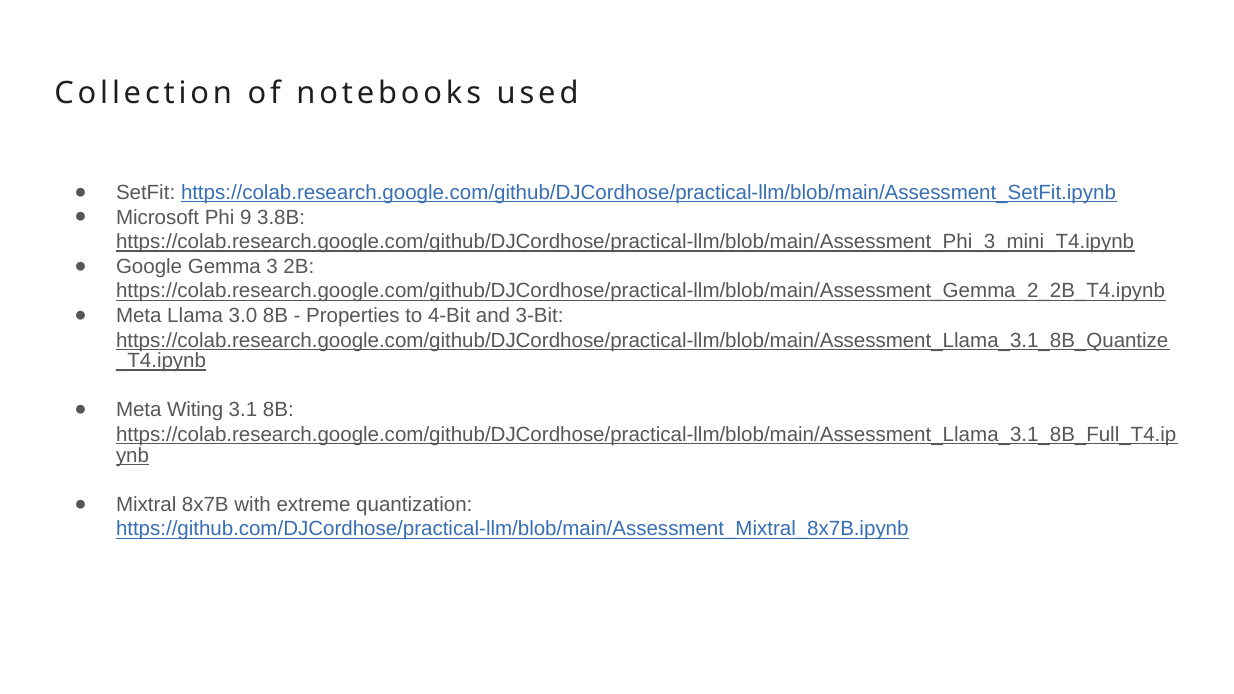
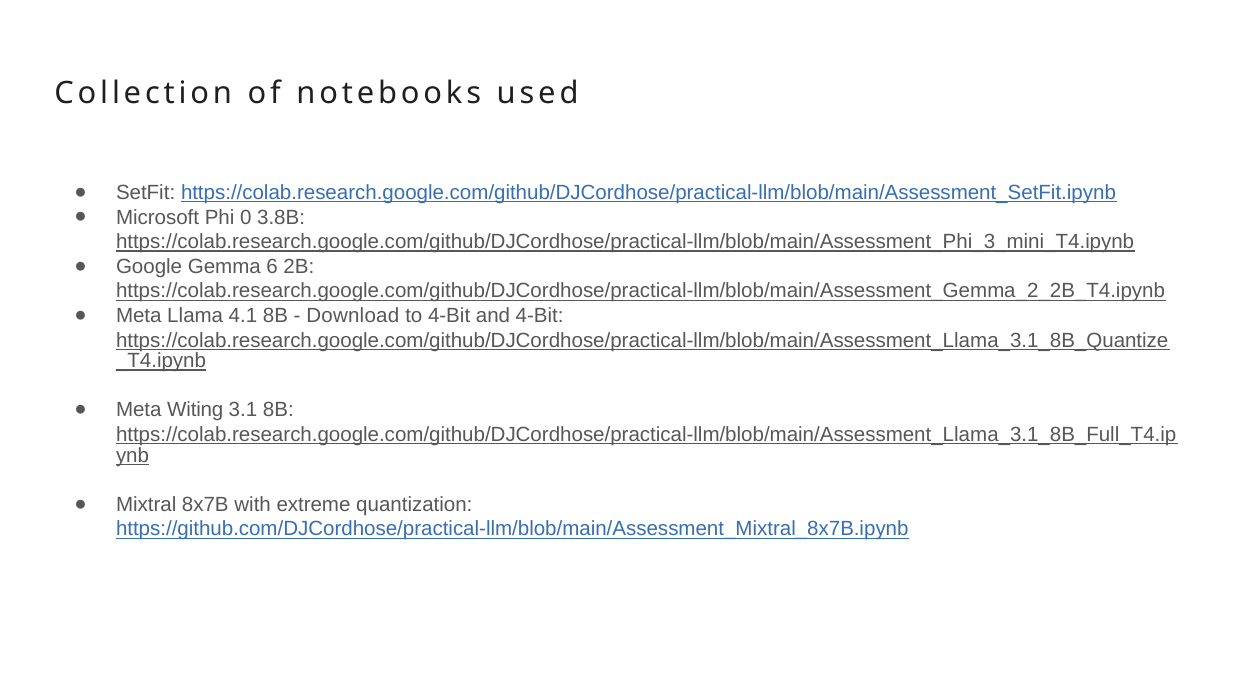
9: 9 -> 0 (246, 217)
3: 3 -> 6 (272, 267)
3.0: 3.0 -> 4.1 (243, 316)
Properties: Properties -> Download (353, 316)
and 3-Bit: 3-Bit -> 4-Bit (540, 316)
